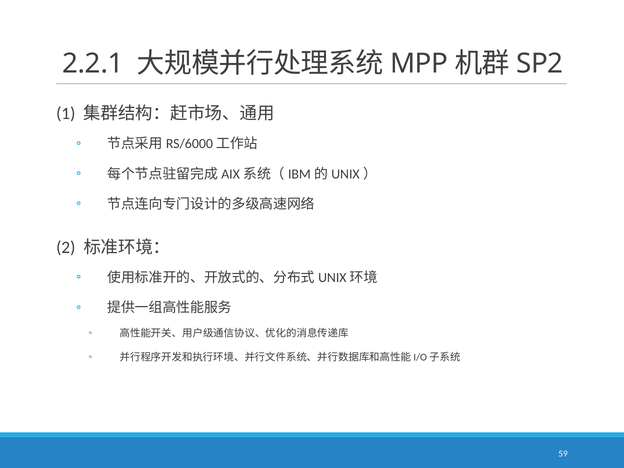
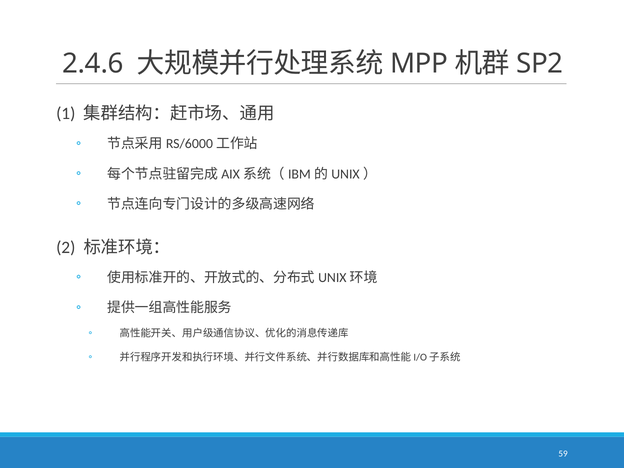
2.2.1: 2.2.1 -> 2.4.6 (93, 63)
